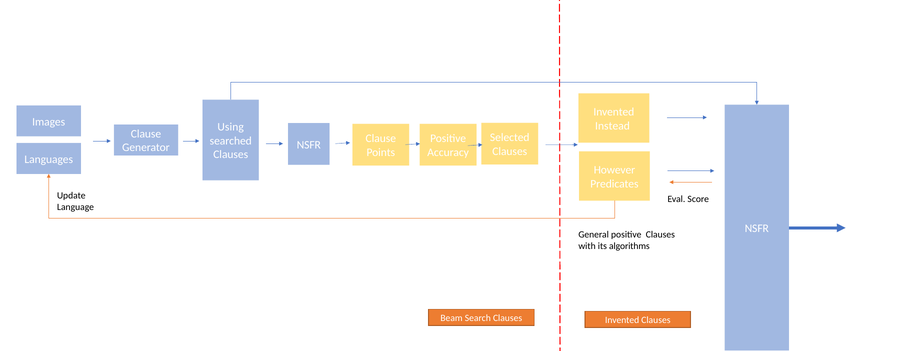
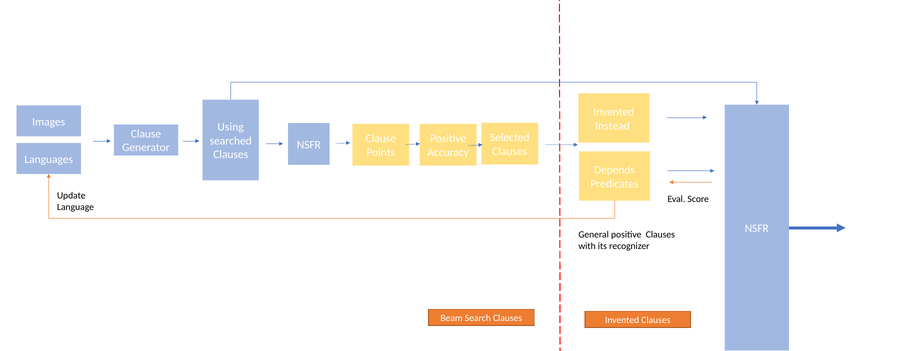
However: However -> Depends (614, 170)
algorithms: algorithms -> recognizer (629, 246)
